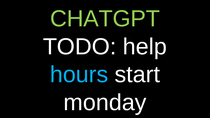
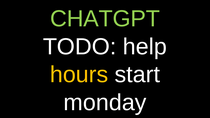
hours colour: light blue -> yellow (79, 75)
